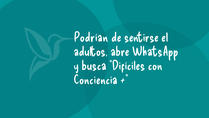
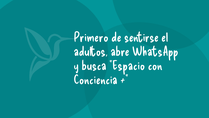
Podrían: Podrían -> Primero (91, 37)
Difíciles: Difíciles -> Espacio (127, 65)
